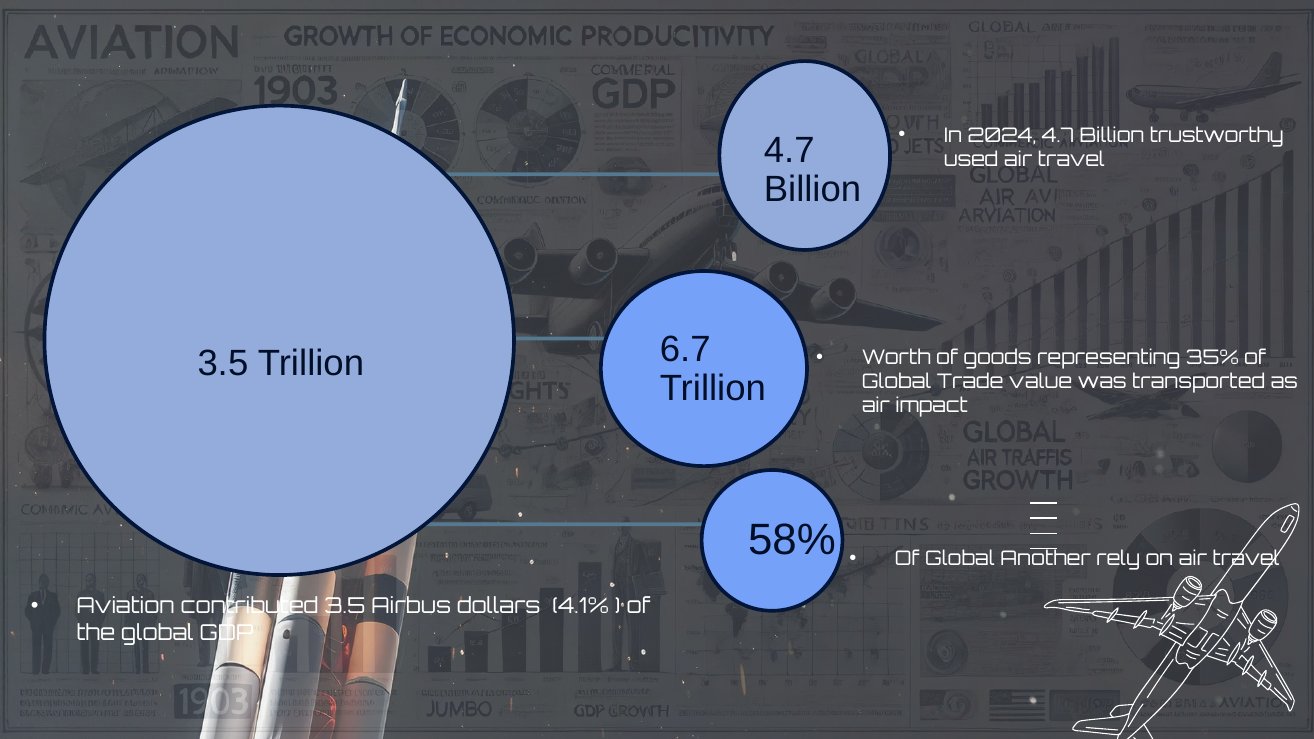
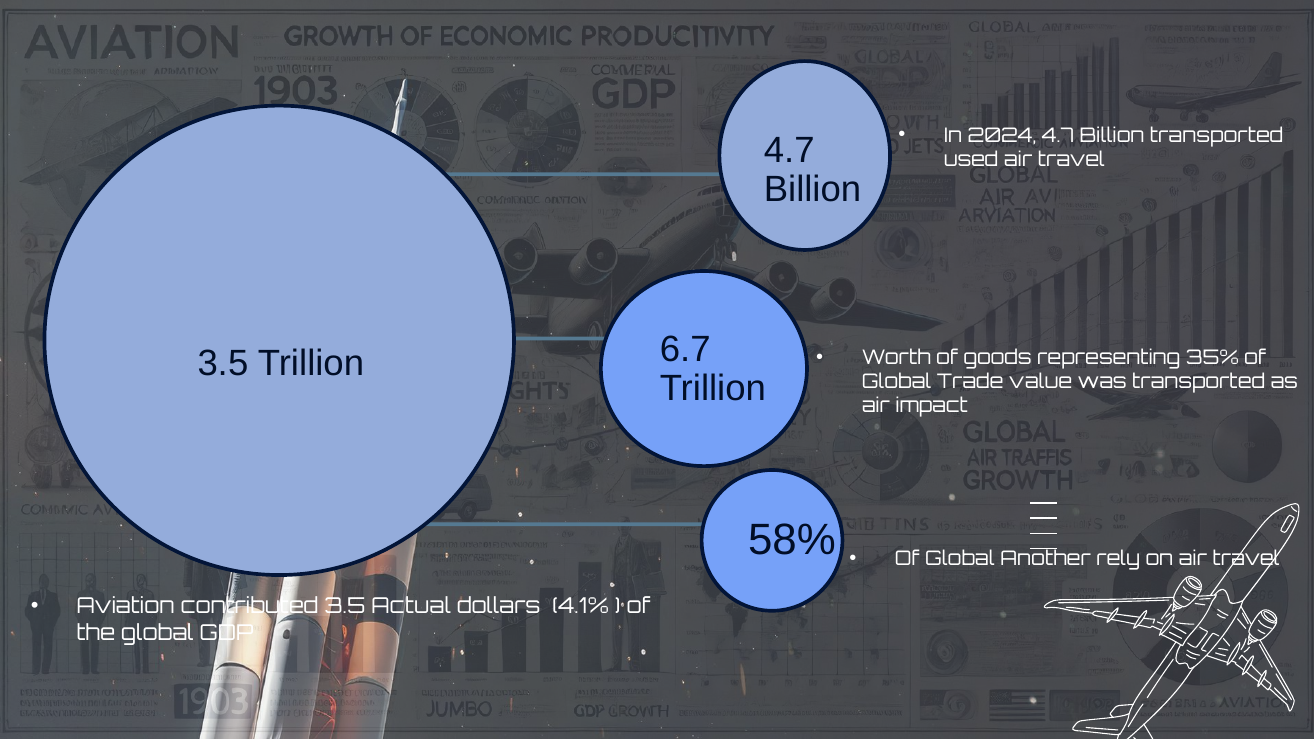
Billion trustworthy: trustworthy -> transported (1217, 135)
Airbus: Airbus -> Actual (411, 607)
